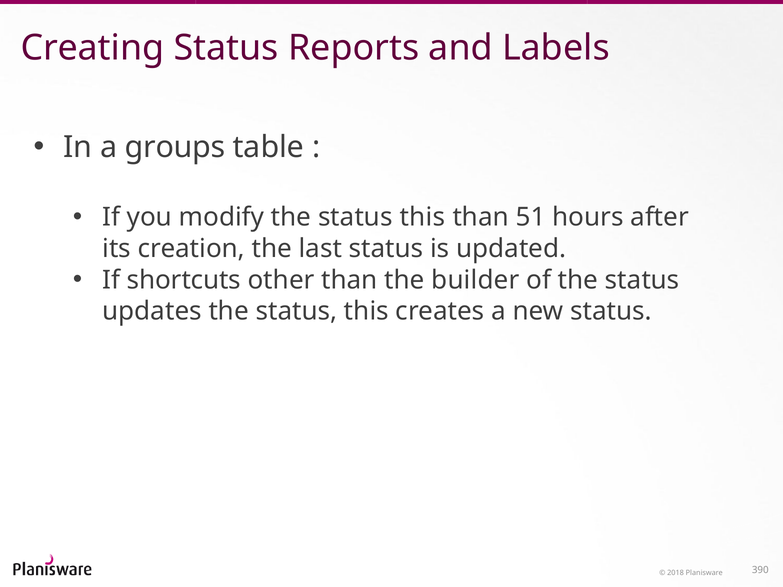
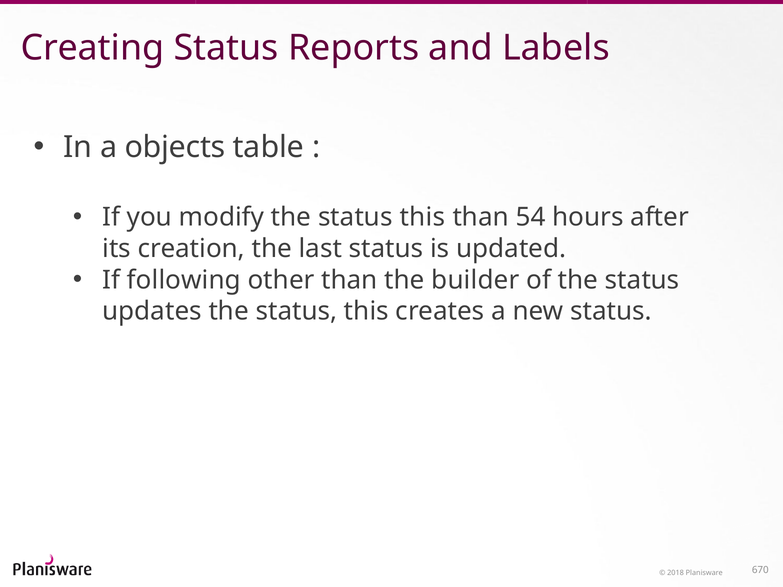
groups: groups -> objects (175, 147)
51: 51 -> 54 (531, 217)
shortcuts: shortcuts -> following (184, 280)
390: 390 -> 670 (760, 570)
